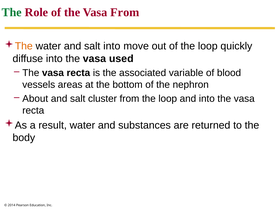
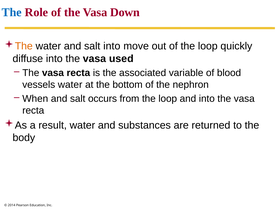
The colour: green -> blue (12, 12)
Vasa From: From -> Down (125, 12)
vessels areas: areas -> water (70, 85)
About: About -> When (35, 99)
cluster: cluster -> occurs (103, 99)
